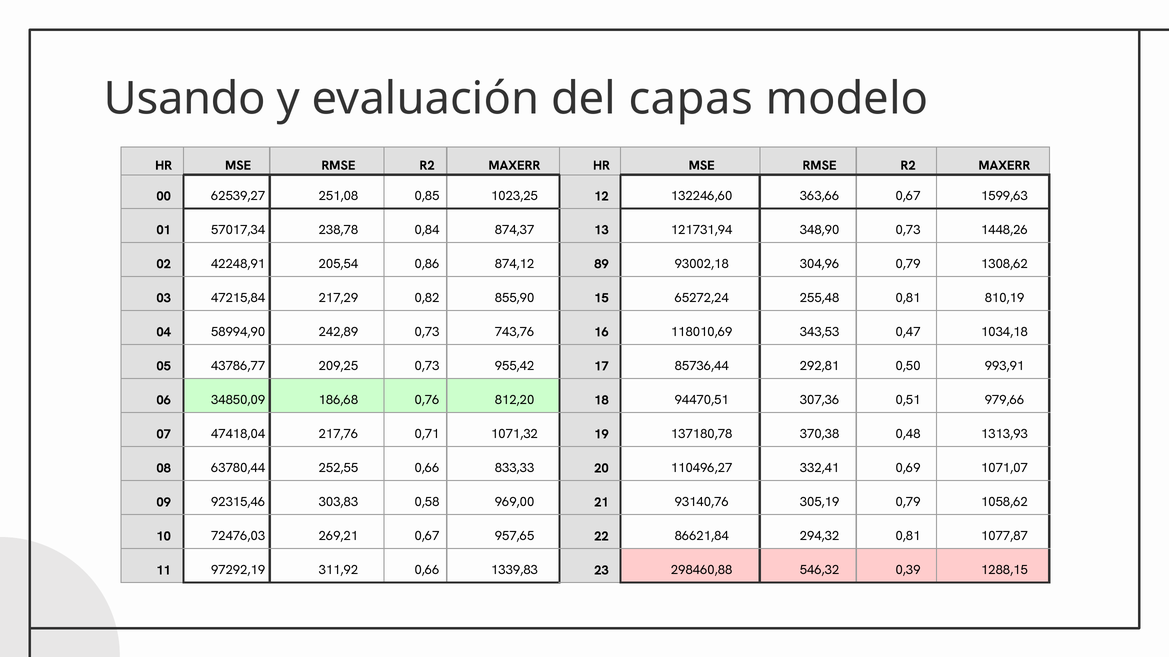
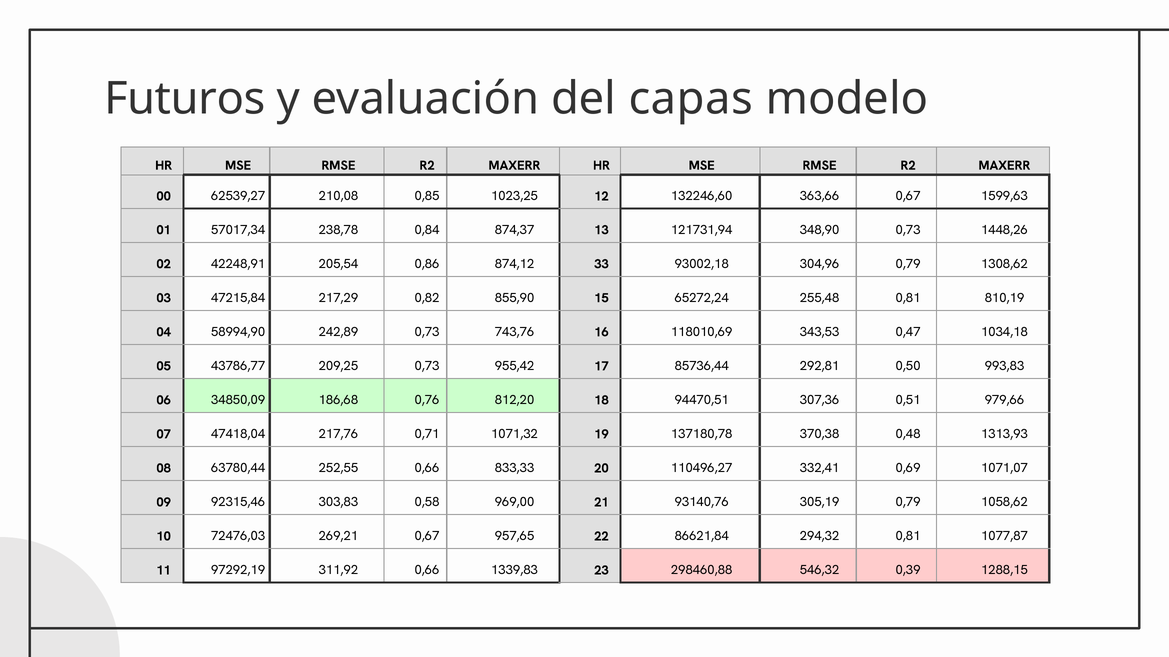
Usando: Usando -> Futuros (185, 99)
251,08: 251,08 -> 210,08 (338, 196)
89: 89 -> 33 (601, 264)
993,91: 993,91 -> 993,83 (1005, 366)
